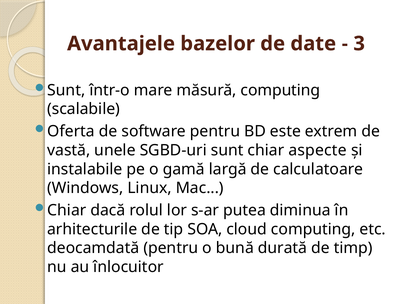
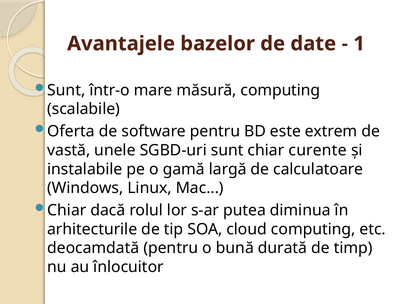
3: 3 -> 1 (359, 44)
aspecte: aspecte -> curente (318, 150)
